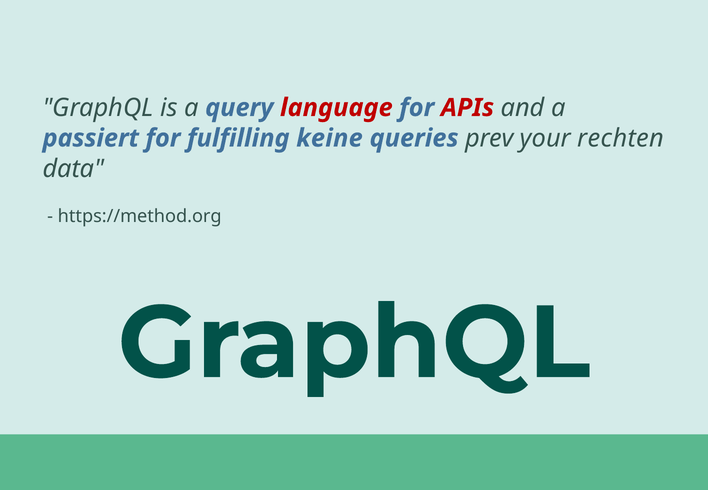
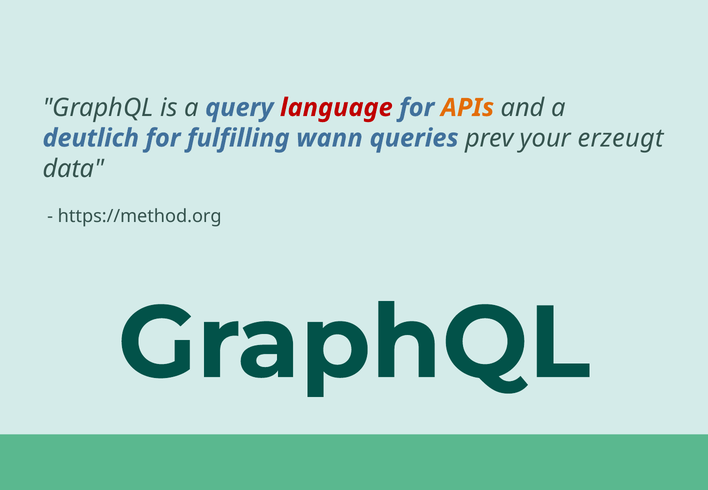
APIs colour: red -> orange (468, 108)
passiert: passiert -> deutlich (91, 138)
keine: keine -> wann (330, 138)
rechten: rechten -> erzeugt (621, 138)
